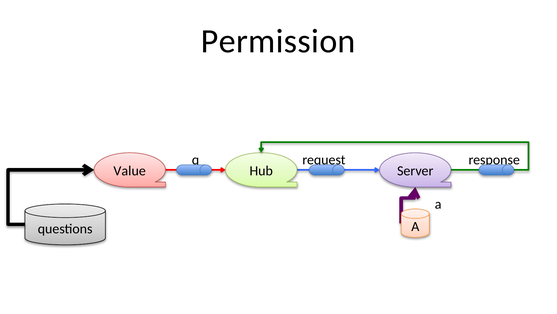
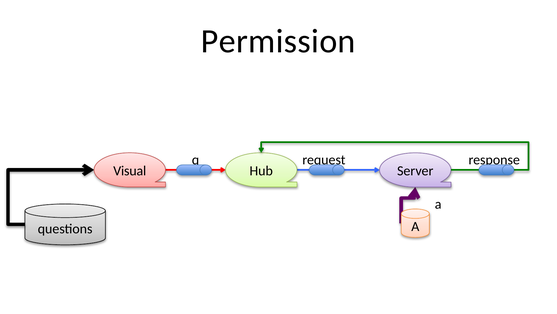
Value: Value -> Visual (130, 170)
